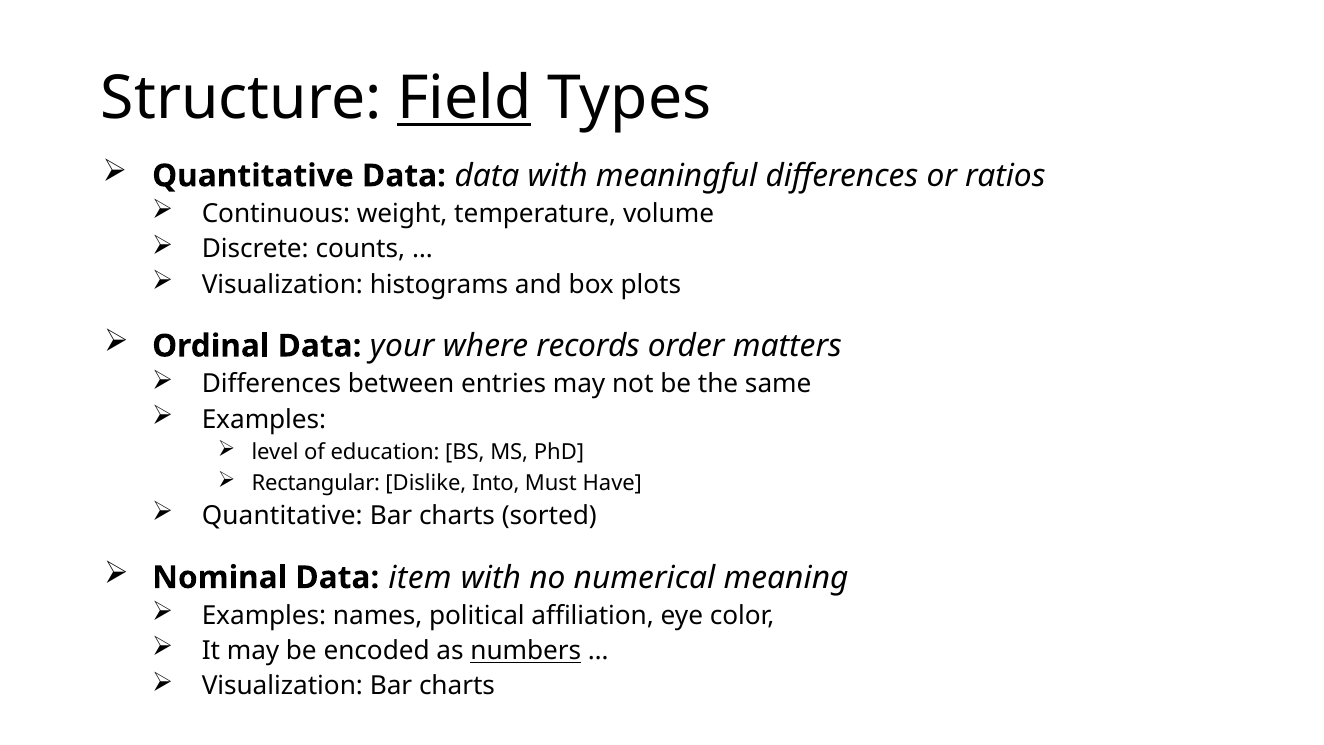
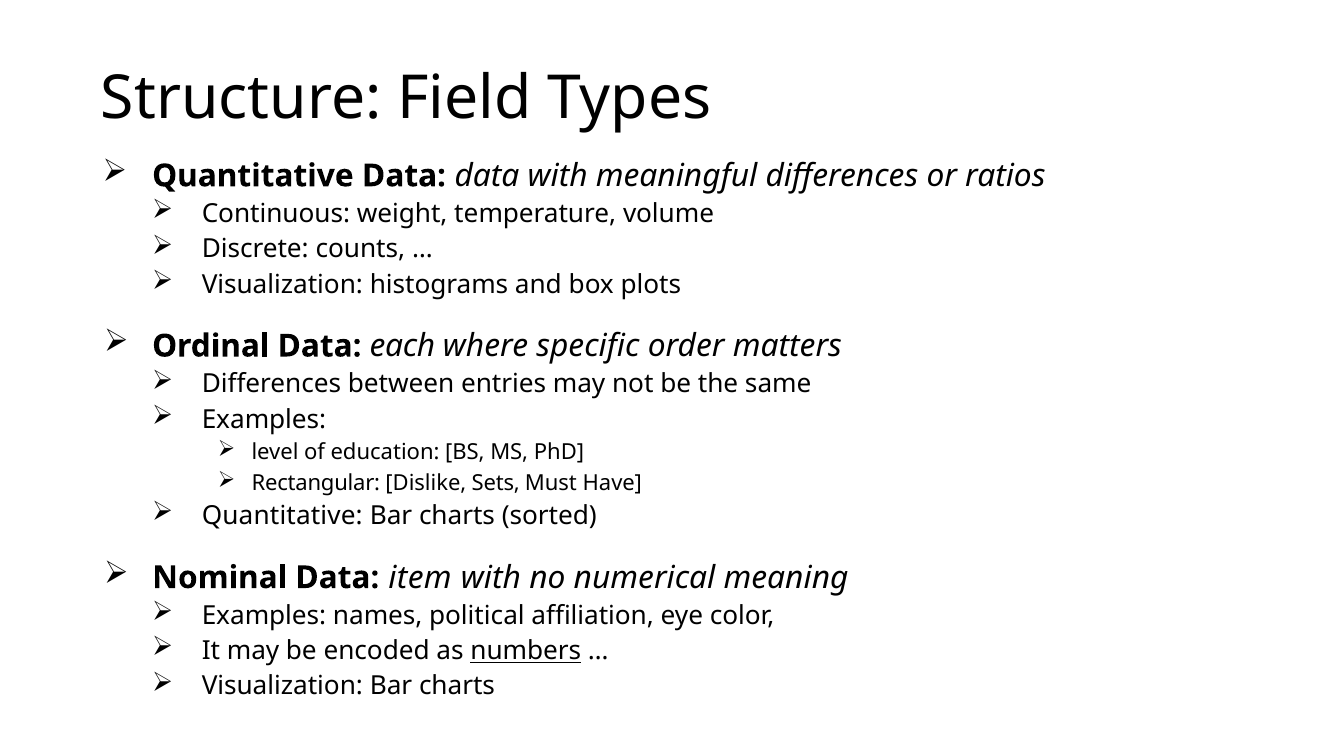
Field underline: present -> none (464, 98)
your: your -> each (403, 346)
records: records -> specific (588, 346)
Into: Into -> Sets (496, 483)
